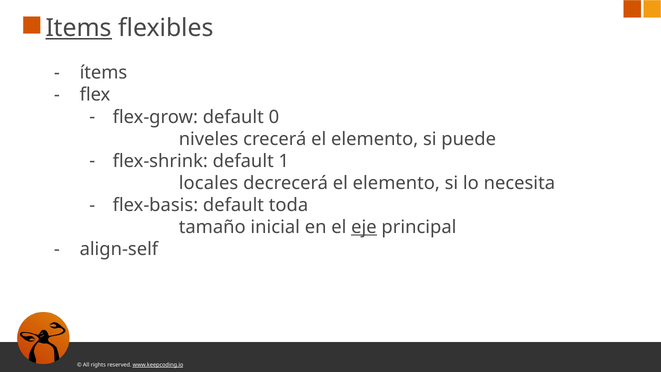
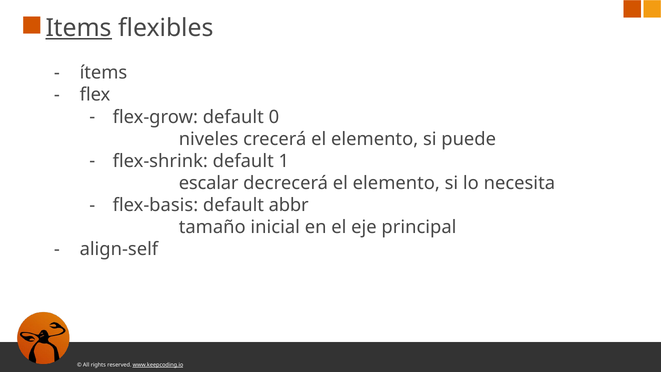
locales: locales -> escalar (209, 183)
toda: toda -> abbr (289, 205)
eje underline: present -> none (364, 227)
